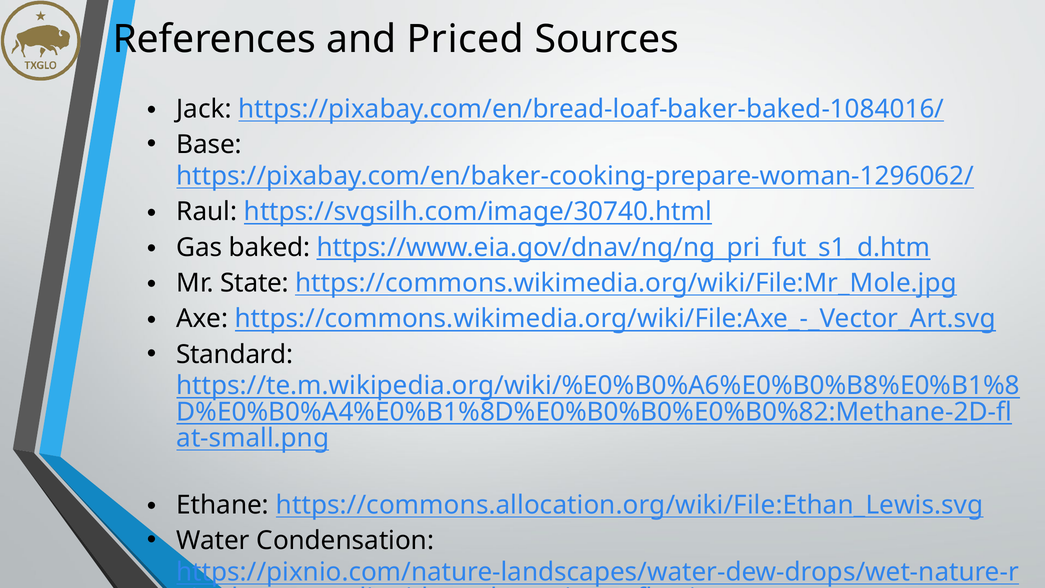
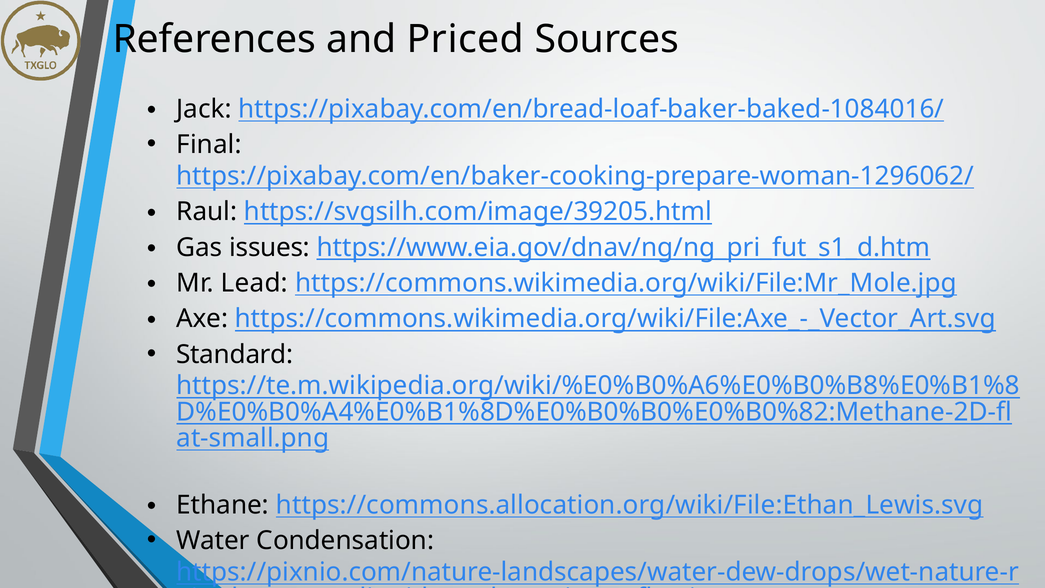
Base: Base -> Final (209, 145)
https://svgsilh.com/image/30740.html: https://svgsilh.com/image/30740.html -> https://svgsilh.com/image/39205.html (478, 212)
baked: baked -> issues (270, 247)
State: State -> Lead (254, 283)
